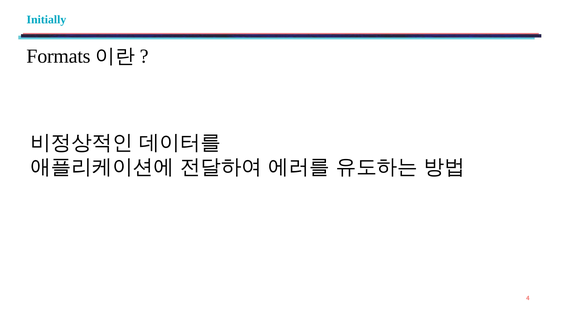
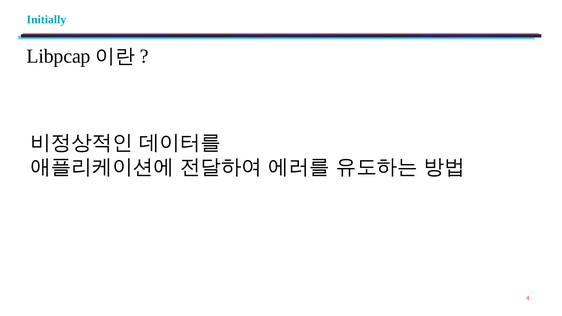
Formats: Formats -> Libpcap (59, 56)
